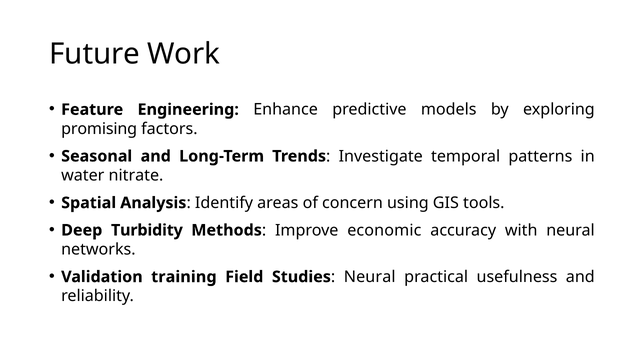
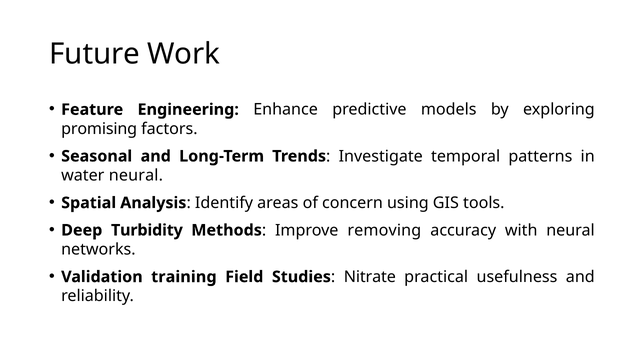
water nitrate: nitrate -> neural (136, 176)
economic: economic -> removing (384, 230)
Neural: Neural -> Nitrate (370, 277)
